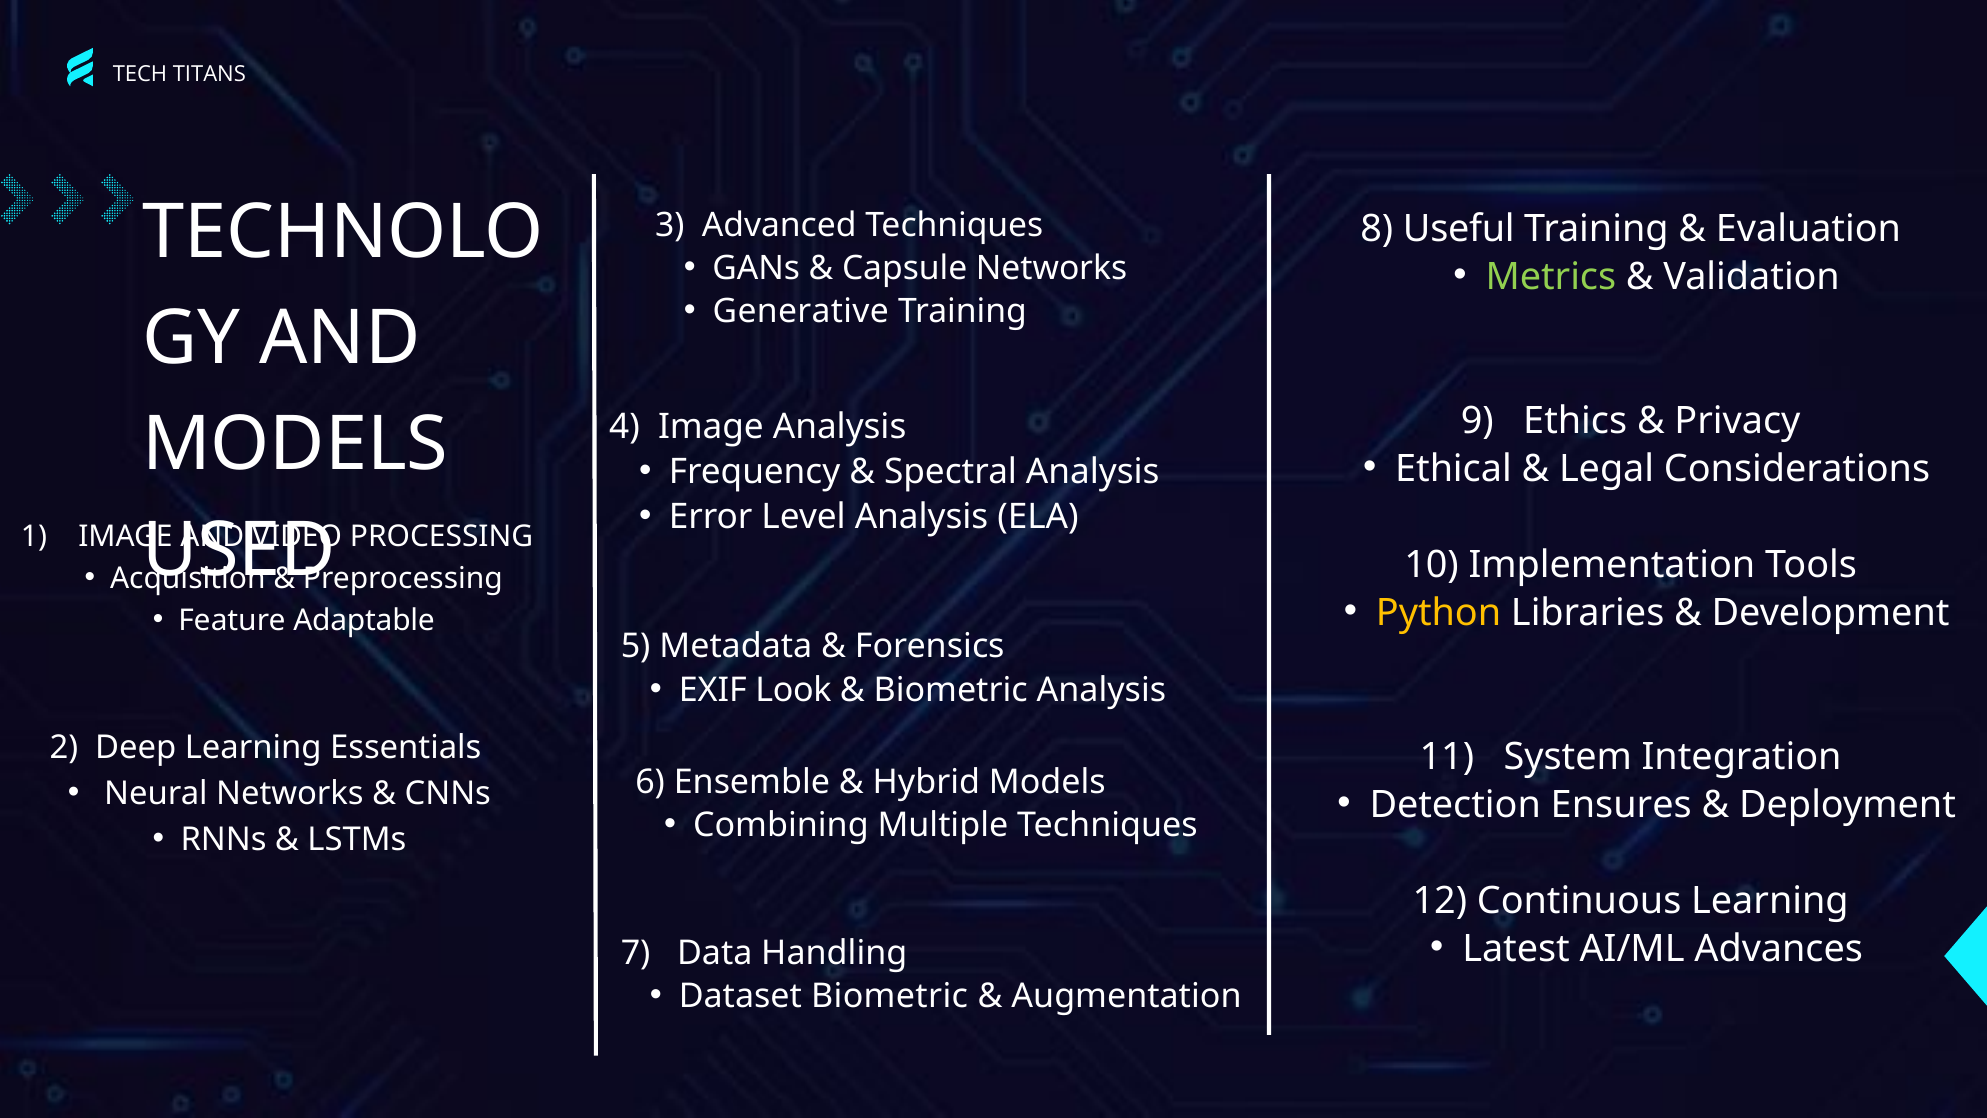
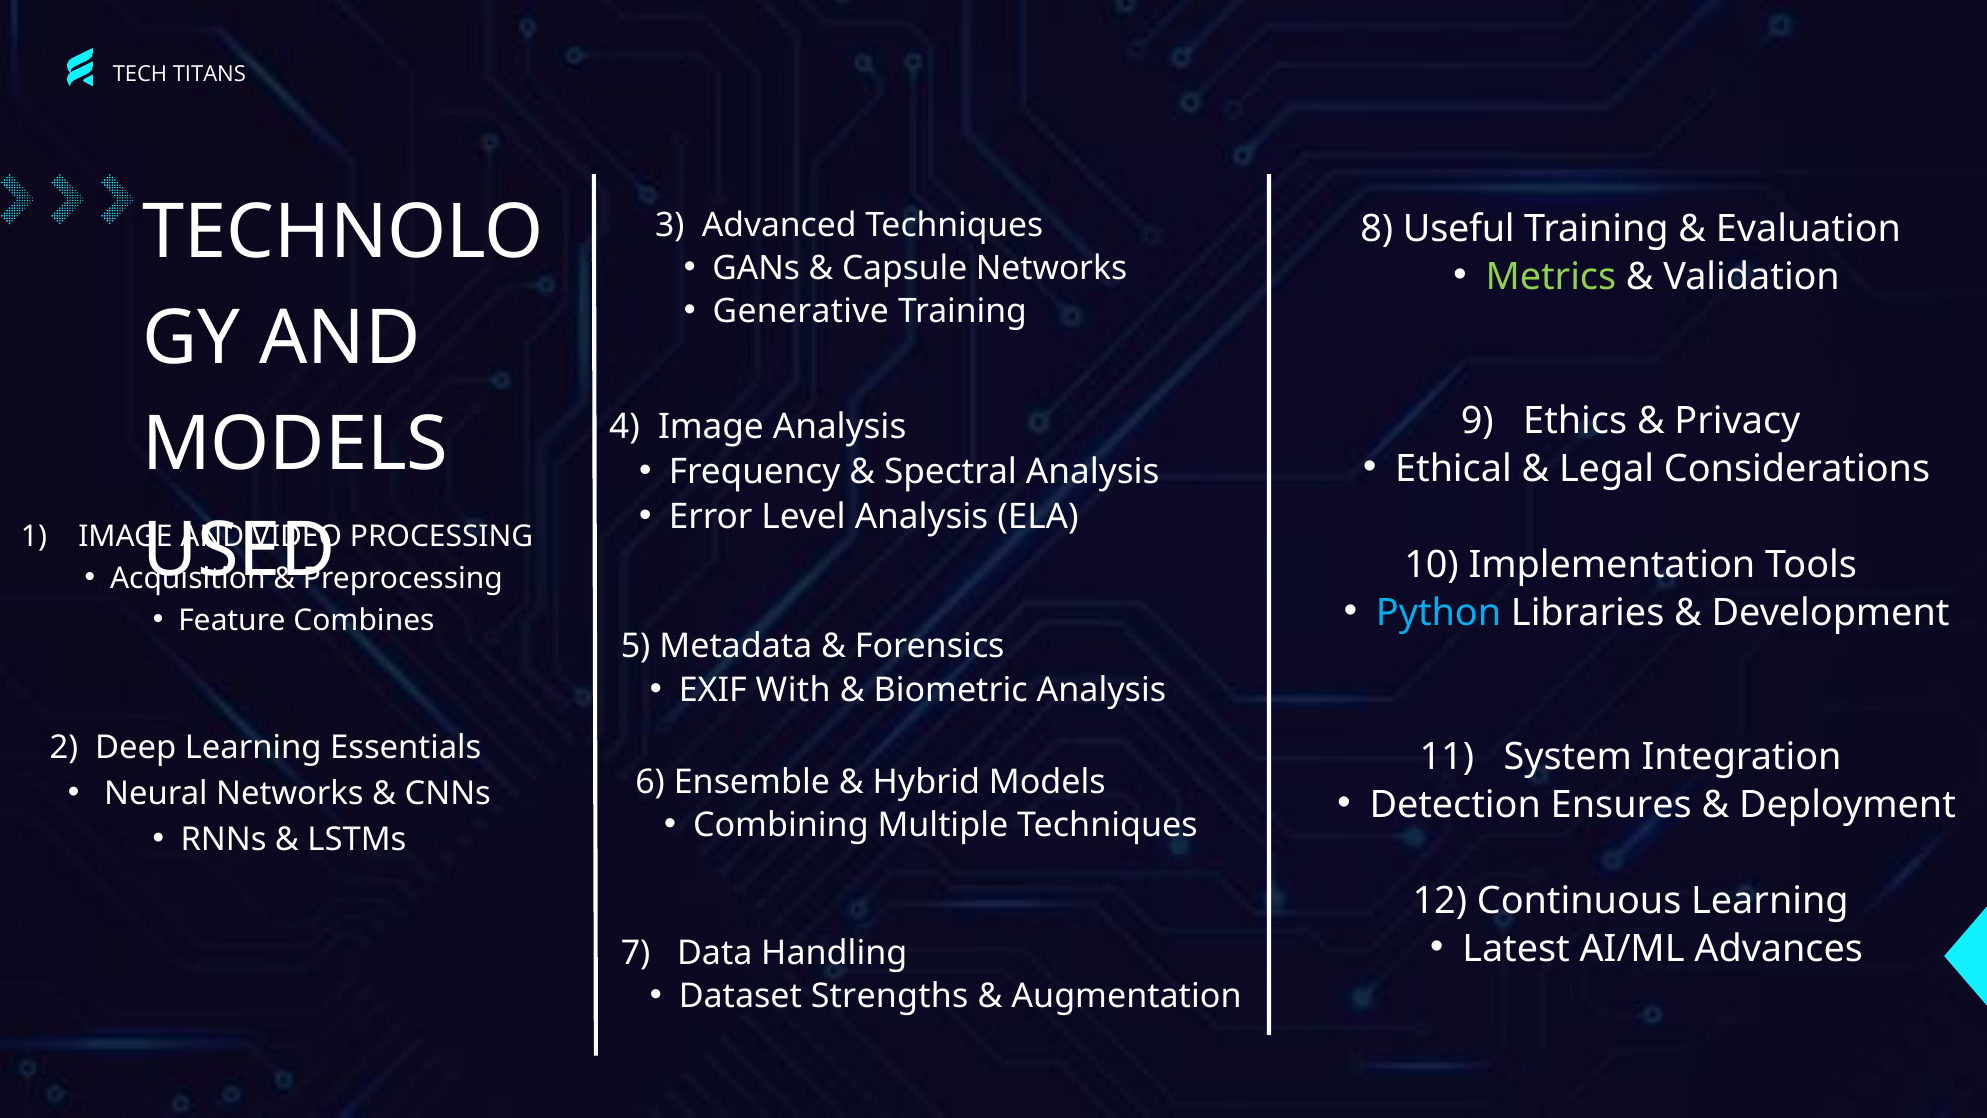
Python colour: yellow -> light blue (1439, 612)
Adaptable: Adaptable -> Combines (364, 620)
Look: Look -> With (793, 690)
Dataset Biometric: Biometric -> Strengths (890, 996)
